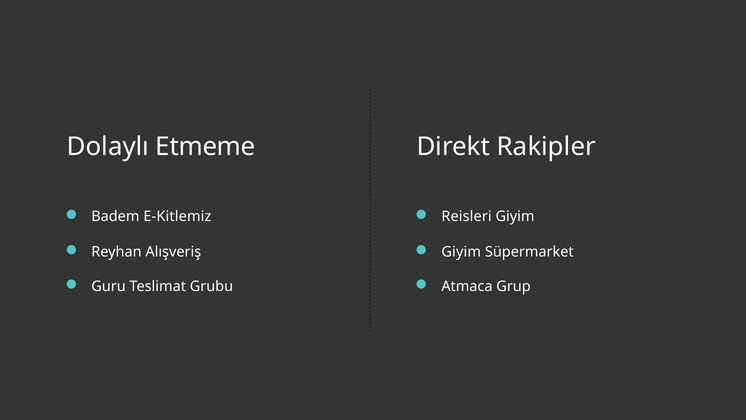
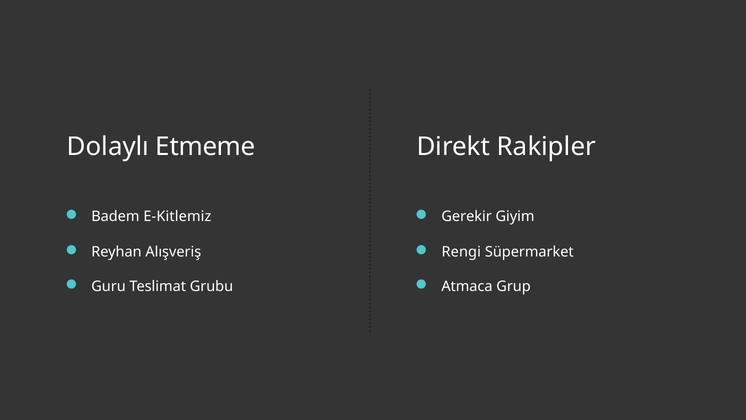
Reisleri: Reisleri -> Gerekir (467, 216)
Giyim: Giyim -> Rengi (461, 252)
